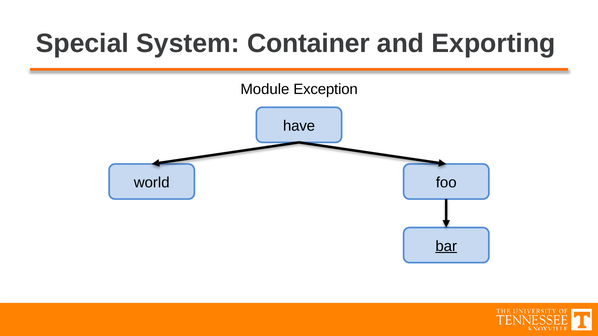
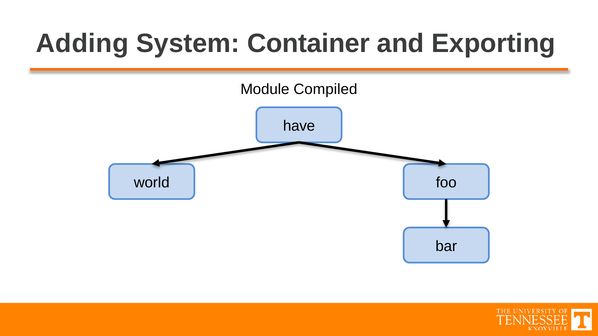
Special: Special -> Adding (82, 43)
Exception: Exception -> Compiled (325, 89)
bar underline: present -> none (446, 246)
